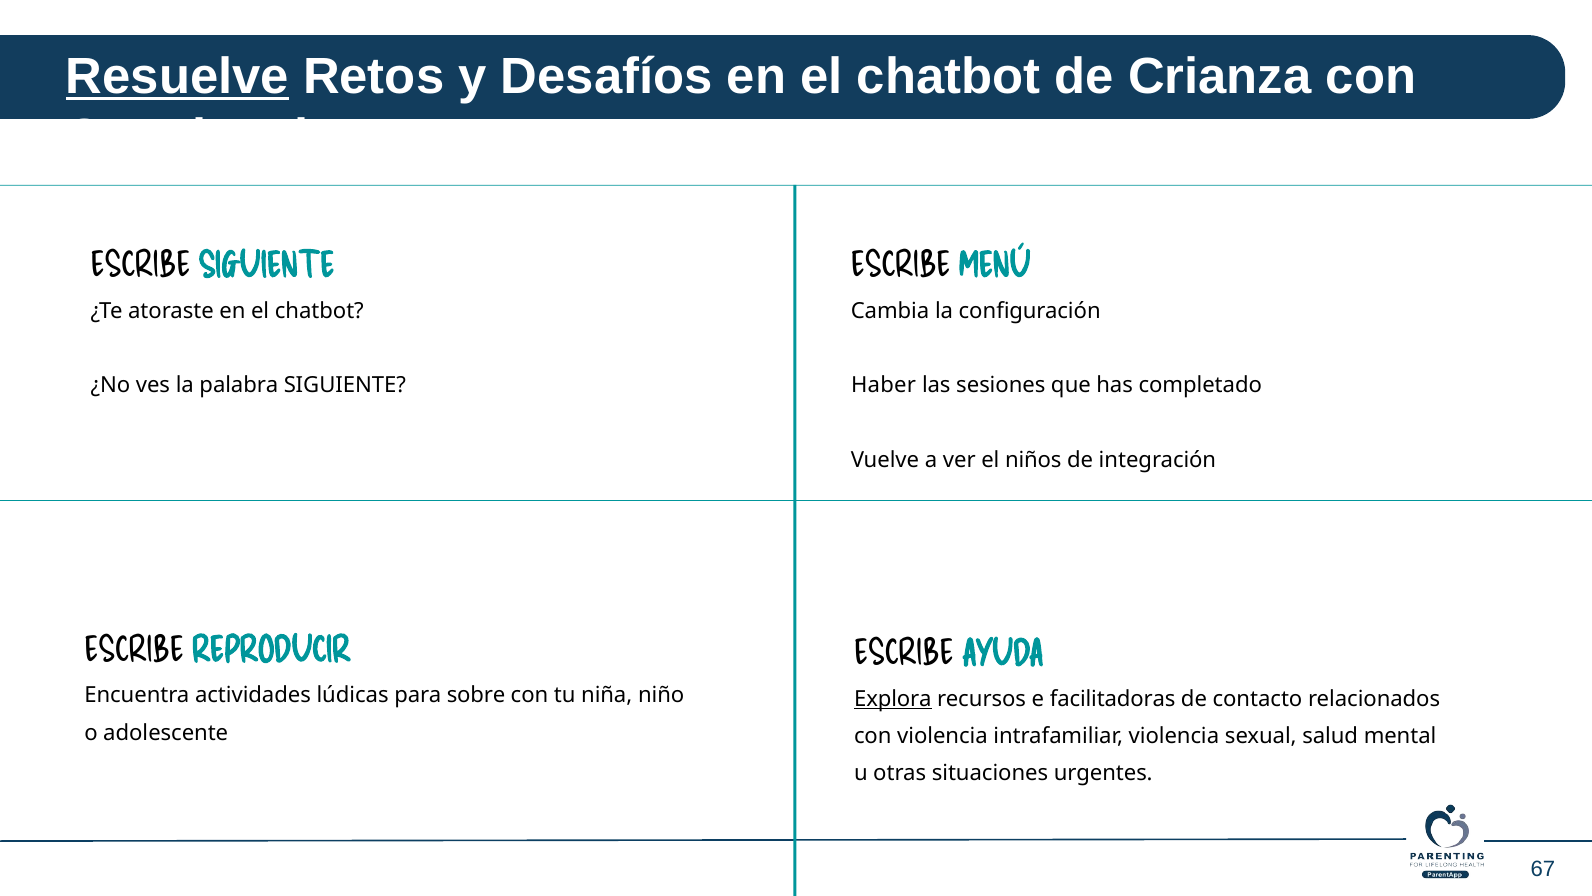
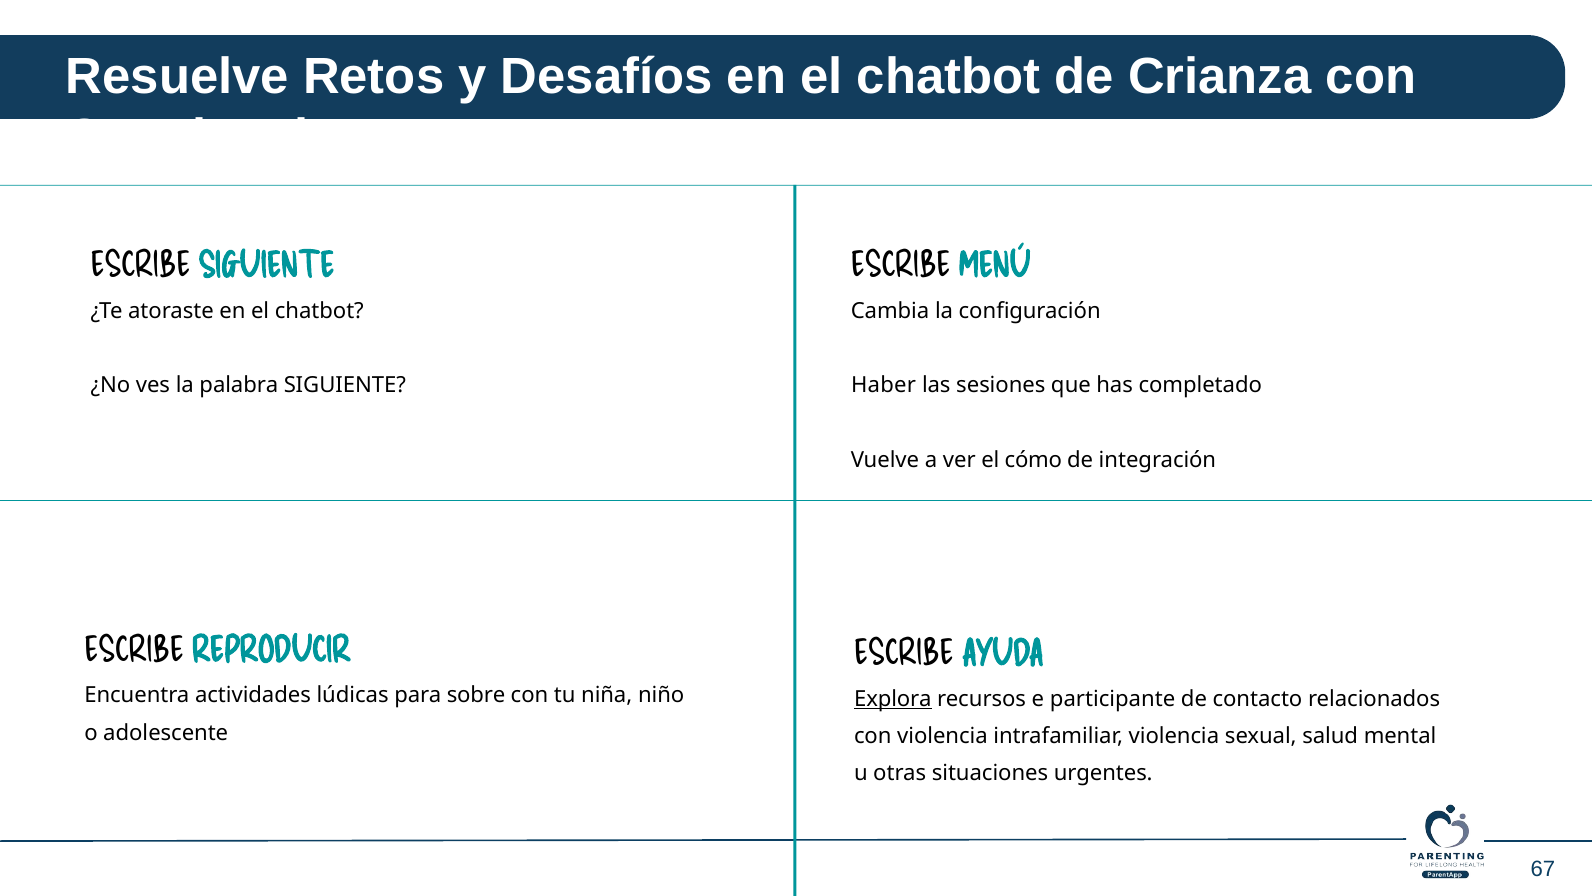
Resuelve underline: present -> none (177, 76)
niños: niños -> cómo (1033, 460)
facilitadoras: facilitadoras -> participante (1113, 699)
